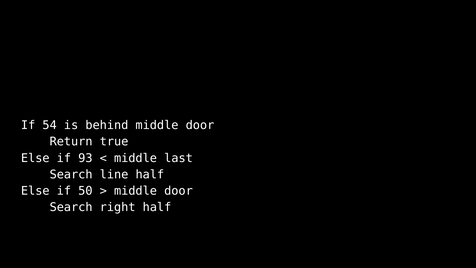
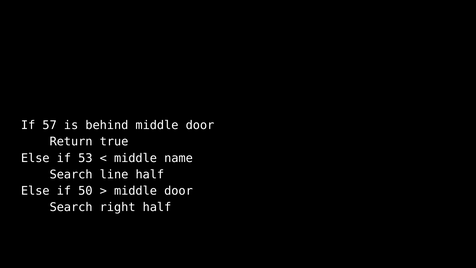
54: 54 -> 57 (50, 125)
93: 93 -> 53 (85, 158)
last: last -> name (179, 158)
